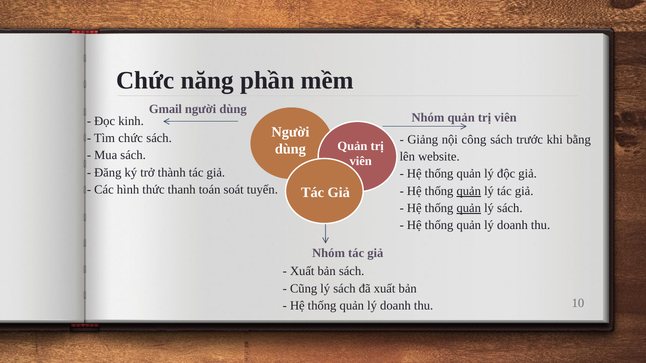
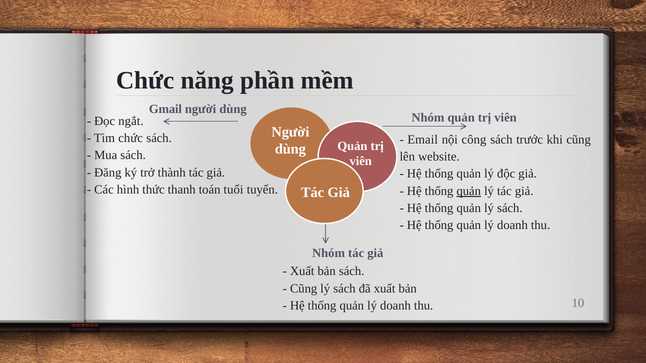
kinh: kinh -> ngắt (131, 121)
Giảng: Giảng -> Email (423, 140)
khi bằng: bằng -> cũng (579, 140)
soát: soát -> tuổi (234, 190)
quản underline: present -> none (469, 208)
